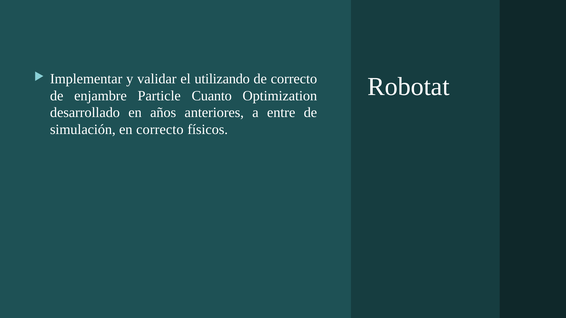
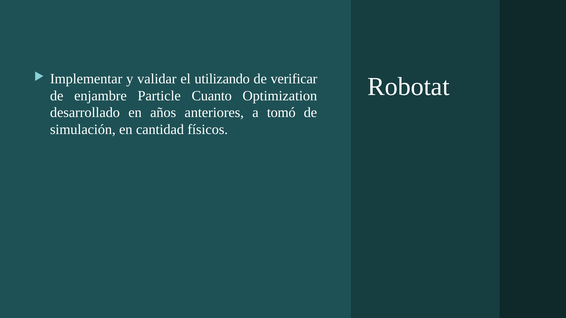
de correcto: correcto -> verificar (294, 79)
entre: entre -> tomó (281, 113)
en correcto: correcto -> cantidad (160, 130)
